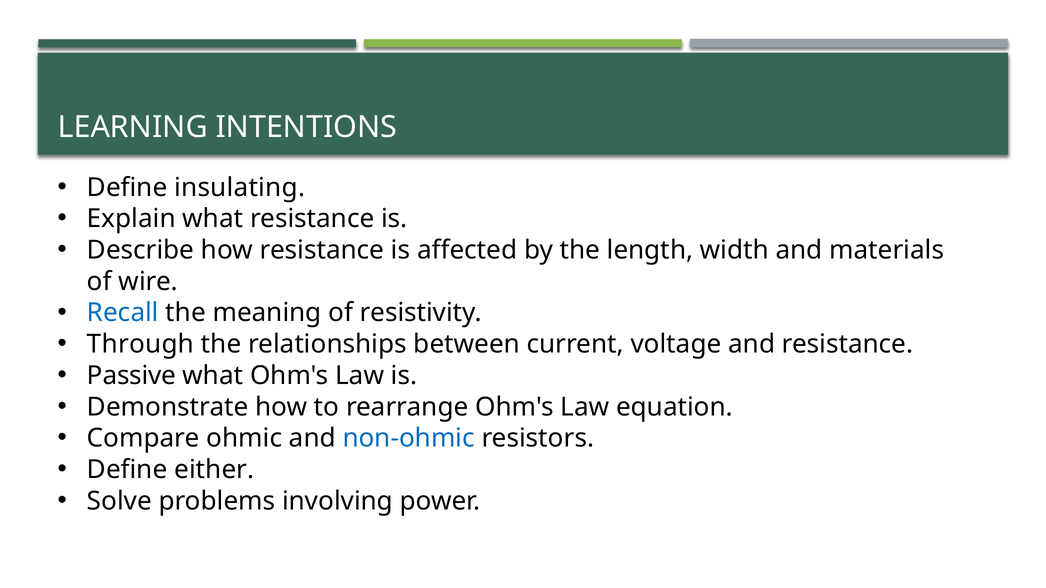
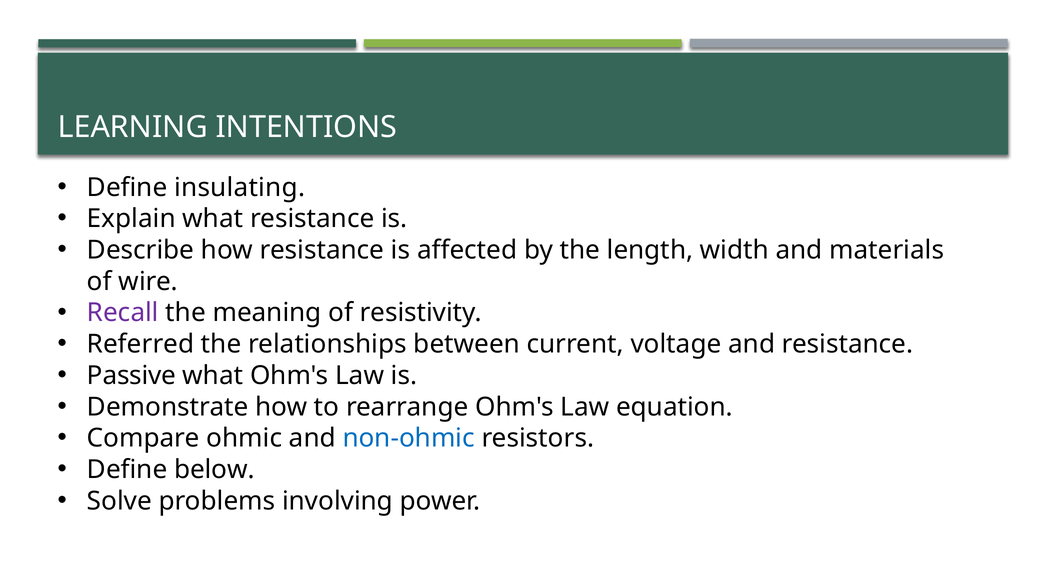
Recall colour: blue -> purple (123, 313)
Through: Through -> Referred (141, 344)
either: either -> below (214, 470)
